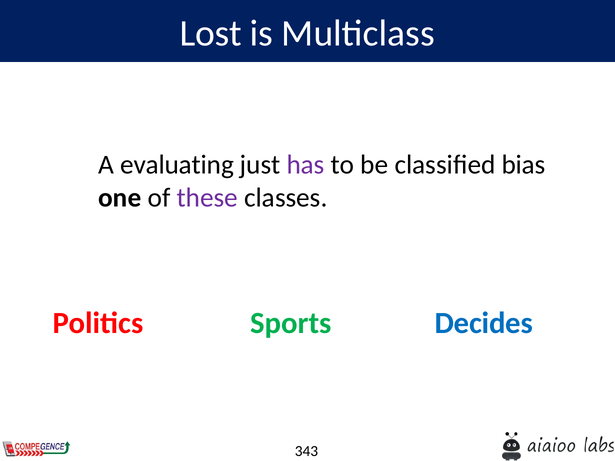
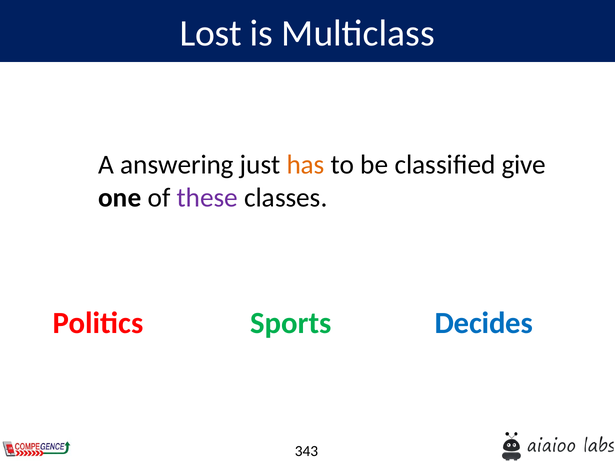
evaluating: evaluating -> answering (177, 165)
has colour: purple -> orange (306, 165)
bias: bias -> give (524, 165)
